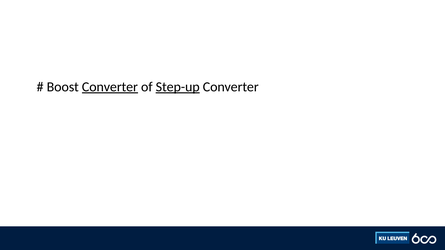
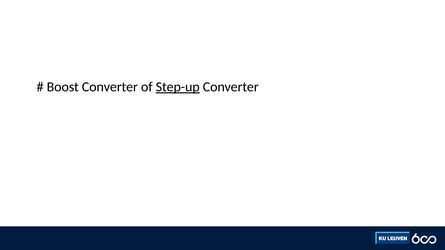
Converter underline: present -> none (110, 87)
